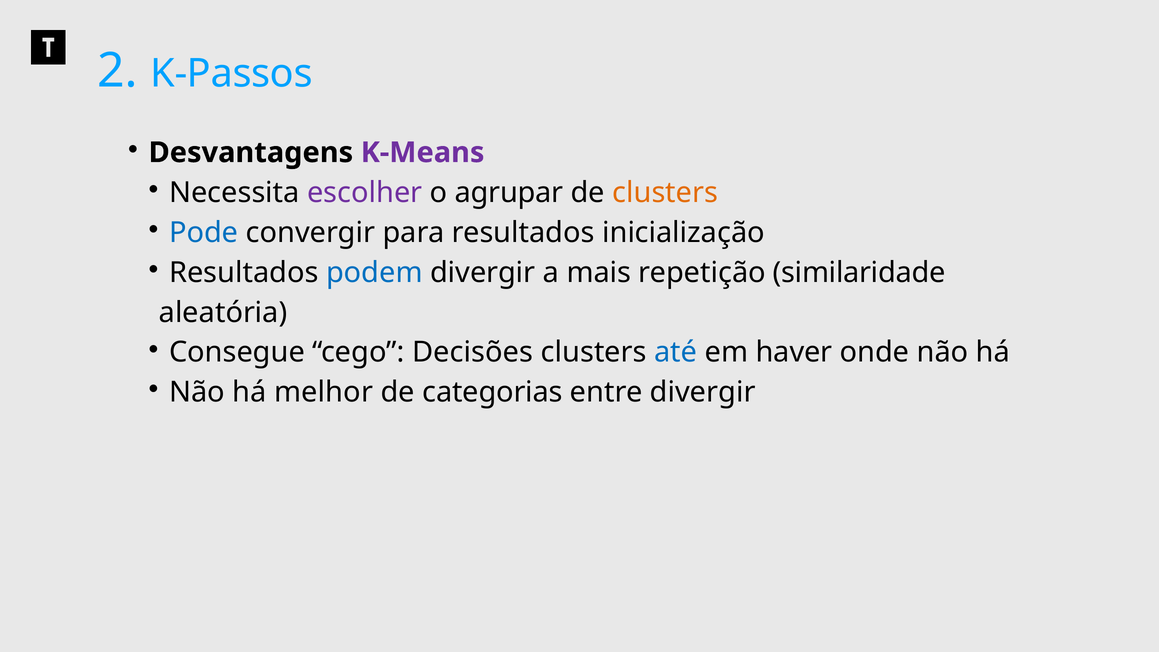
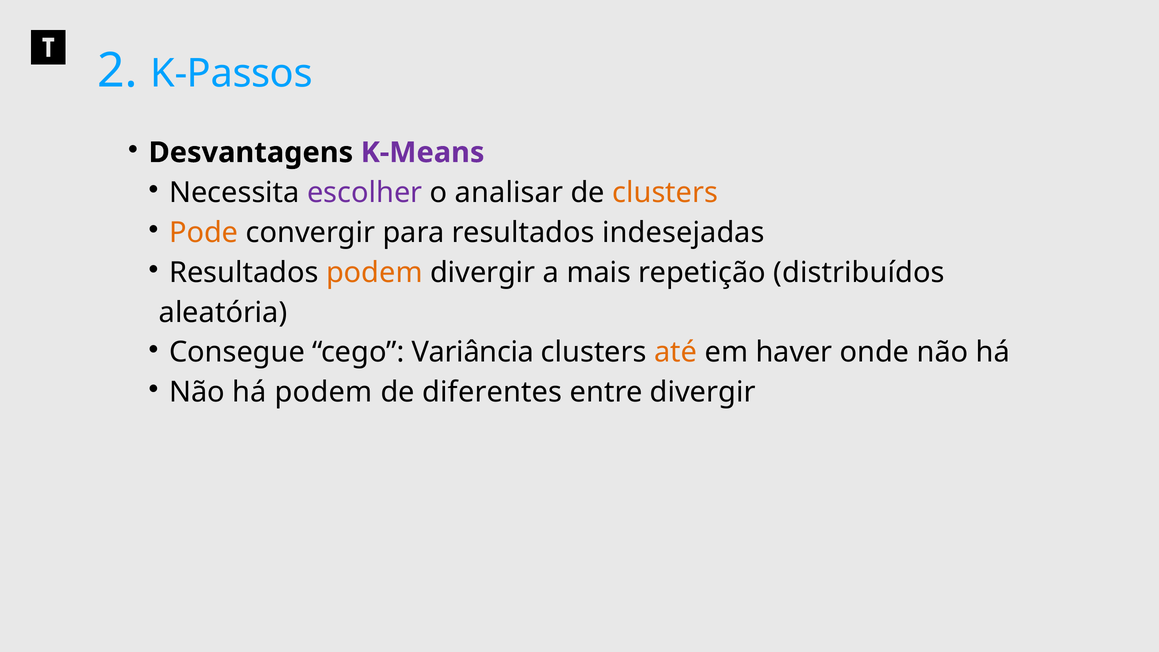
agrupar: agrupar -> analisar (509, 193)
Pode colour: blue -> orange (204, 232)
inicialização: inicialização -> indesejadas (683, 232)
podem colour: blue -> orange (374, 272)
similaridade: similaridade -> distribuídos (859, 272)
Decisões: Decisões -> Variância (473, 352)
até colour: blue -> orange (676, 352)
há melhor: melhor -> podem (323, 392)
categorias: categorias -> diferentes (492, 392)
